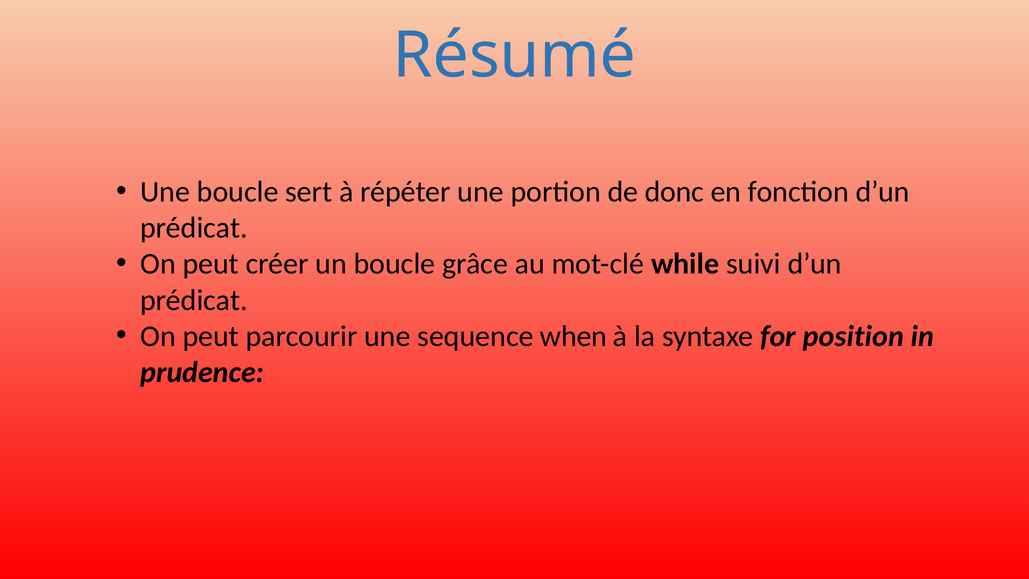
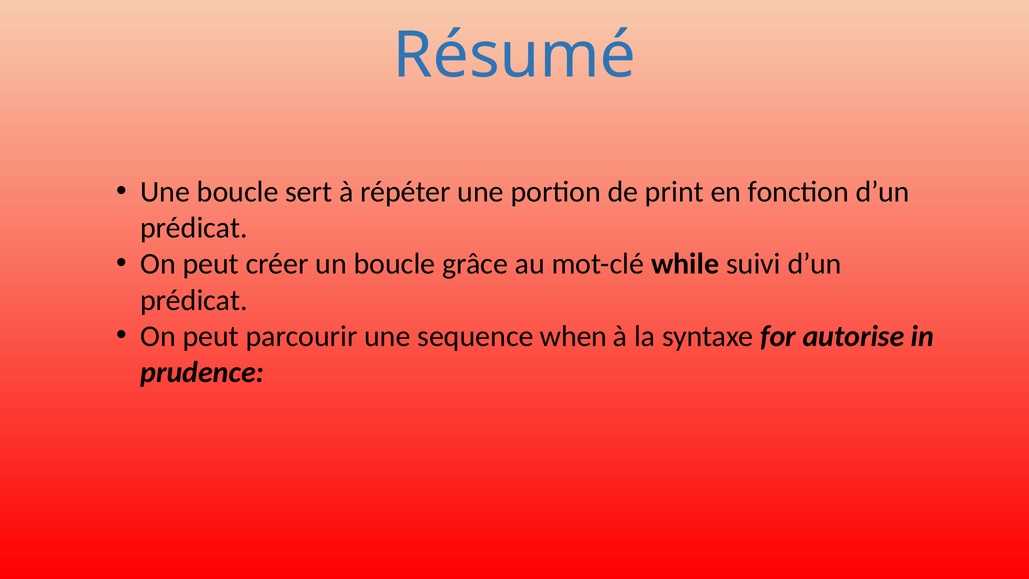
donc: donc -> print (674, 192)
position: position -> autorise (853, 336)
